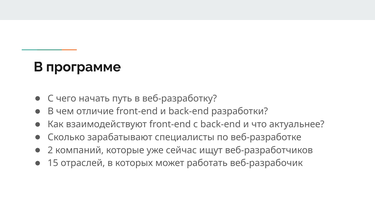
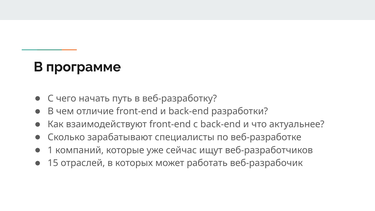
2: 2 -> 1 (50, 150)
